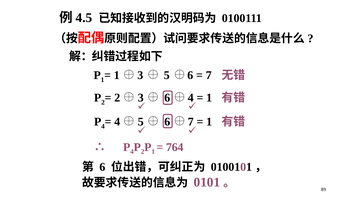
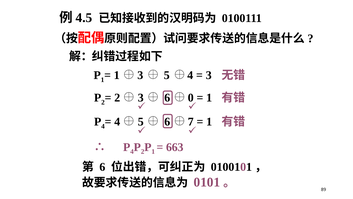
3 5 6: 6 -> 4 (190, 75)
7: 7 -> 3 (209, 75)
6 4: 4 -> 0 (191, 97)
764: 764 -> 663 (175, 147)
